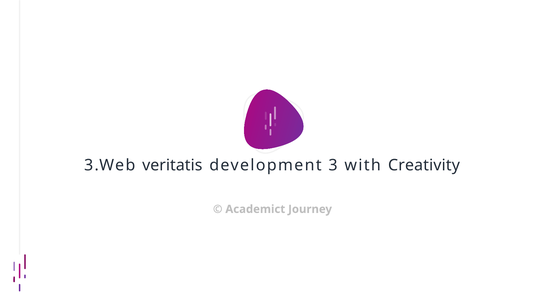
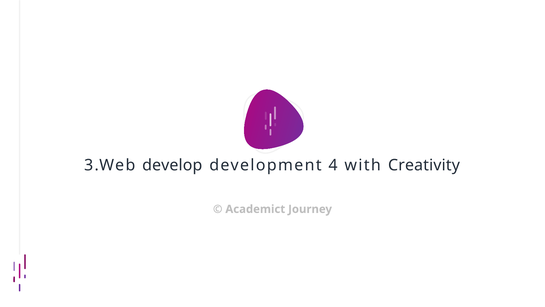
veritatis: veritatis -> develop (172, 165)
3: 3 -> 4 (333, 165)
